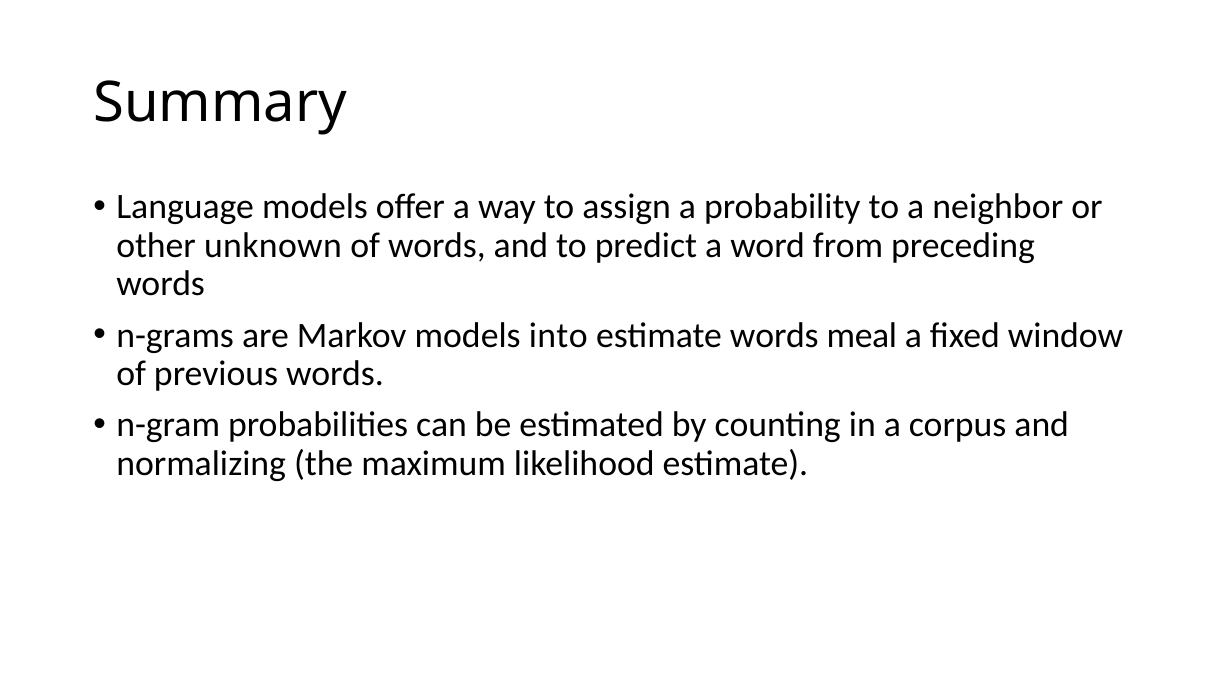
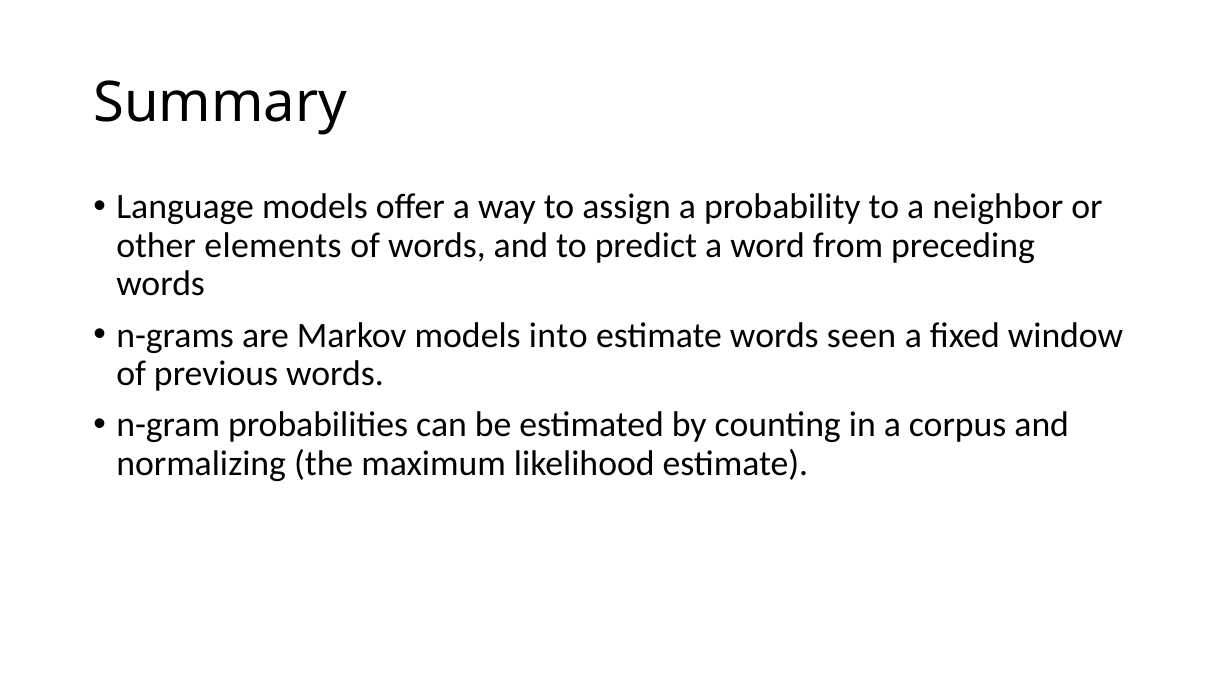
unknown: unknown -> elements (273, 246)
meal: meal -> seen (862, 335)
